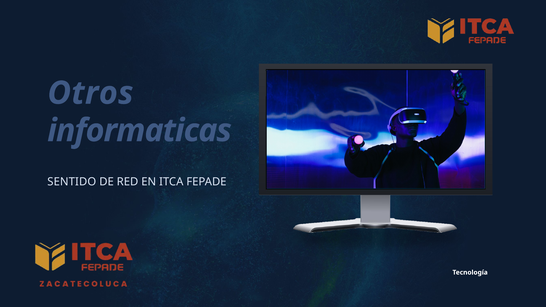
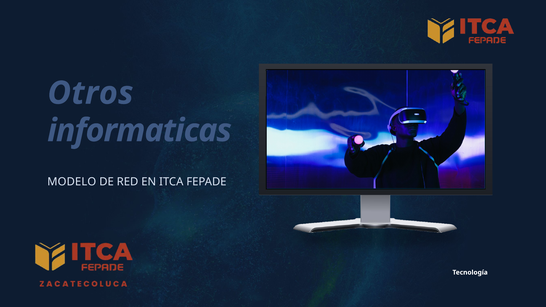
SENTIDO: SENTIDO -> MODELO (72, 182)
